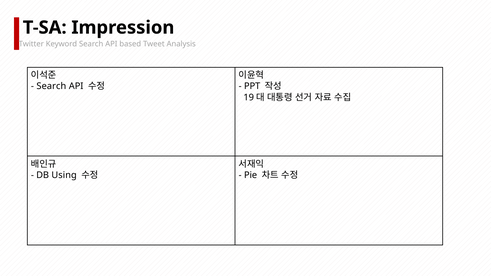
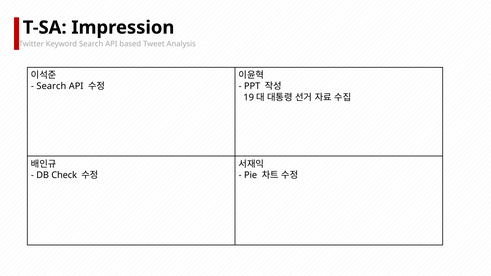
Using: Using -> Check (64, 175)
